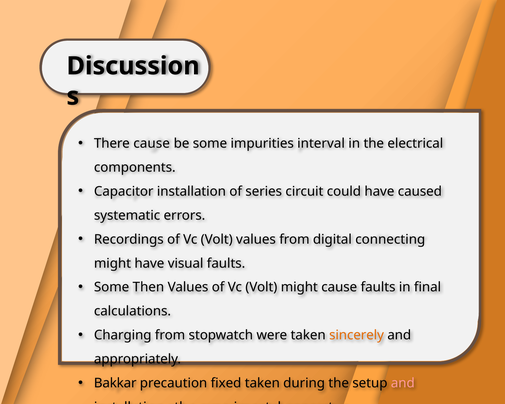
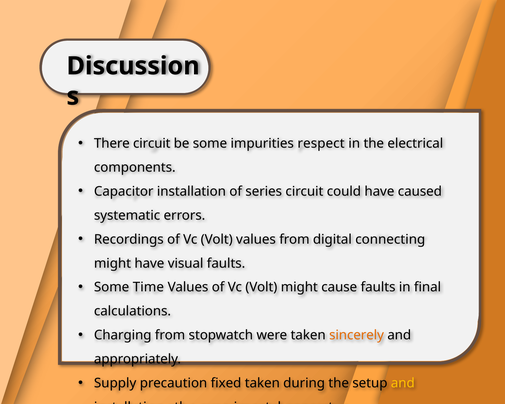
There cause: cause -> circuit (152, 143)
interval: interval -> respect (321, 143)
Then: Then -> Time (148, 287)
Bakkar: Bakkar -> Supply (115, 383)
and colour: pink -> yellow (403, 383)
